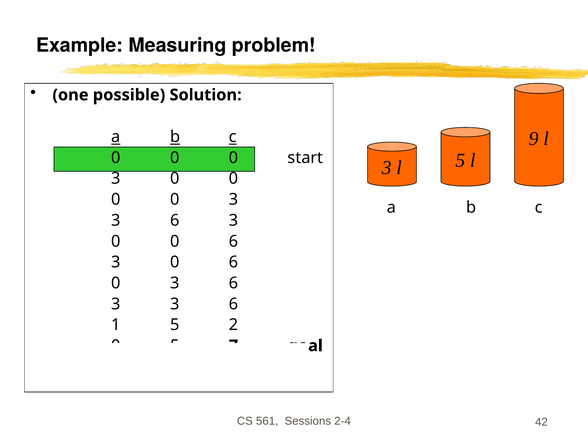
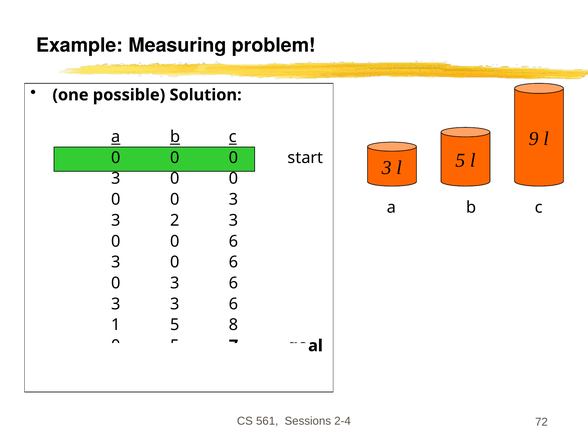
6: 6 -> 2 (175, 220)
2: 2 -> 8 (234, 325)
42: 42 -> 72 (541, 422)
